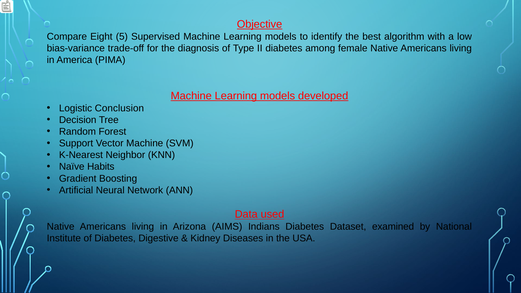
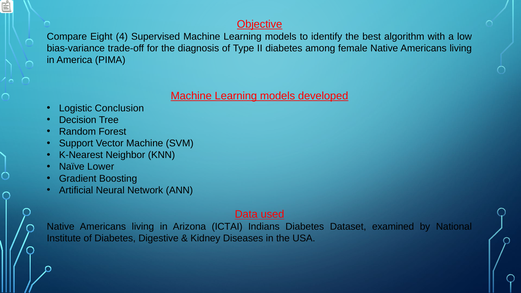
5: 5 -> 4 (122, 37)
Habits: Habits -> Lower (101, 167)
AIMS: AIMS -> ICTAI (227, 227)
